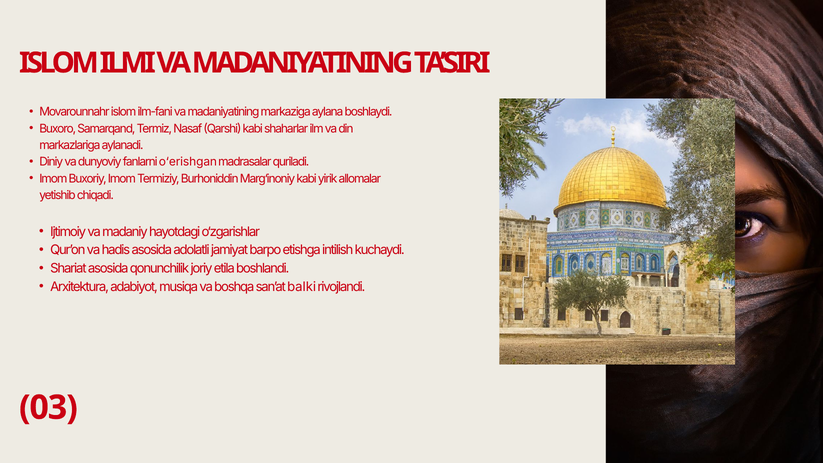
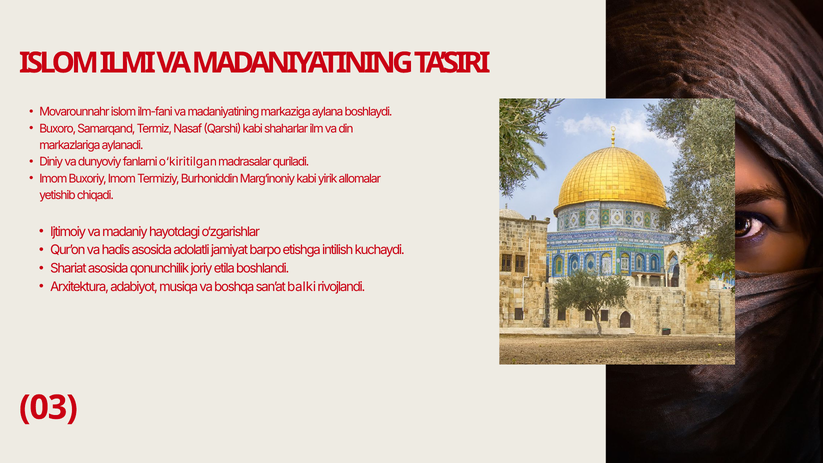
o‘erishgan: o‘erishgan -> o‘kiritilgan (188, 162)
